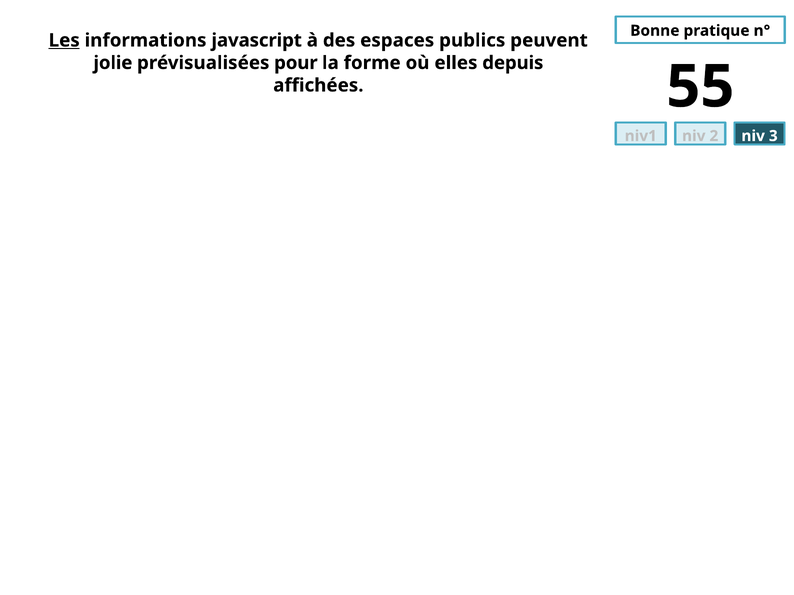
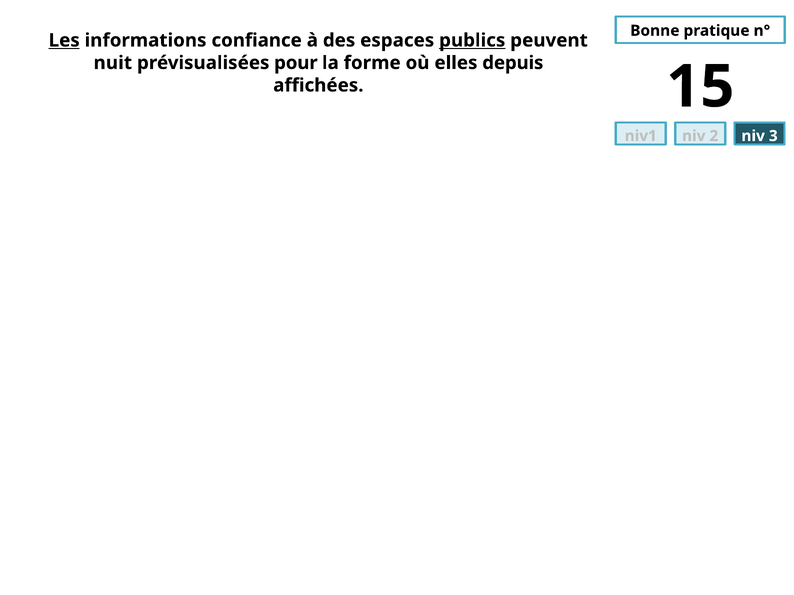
javascript: javascript -> confiance (257, 40)
publics underline: none -> present (472, 40)
jolie: jolie -> nuit (113, 63)
55: 55 -> 15 (700, 87)
